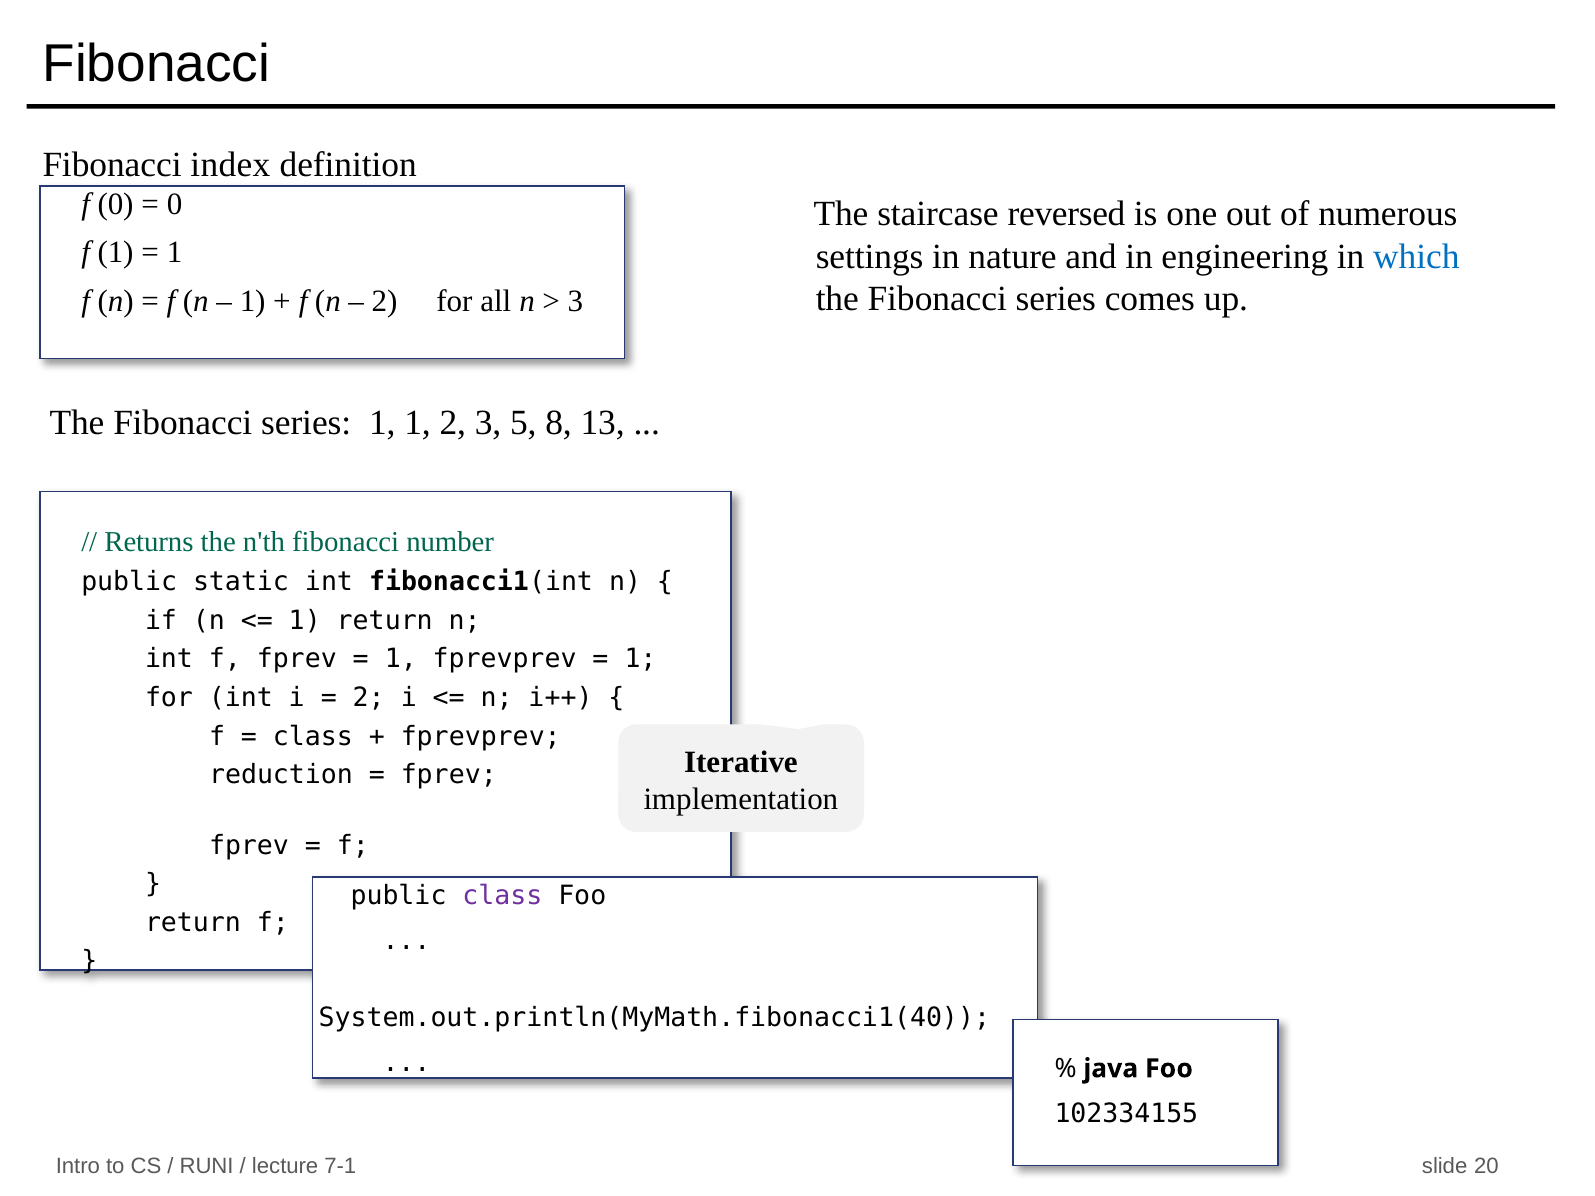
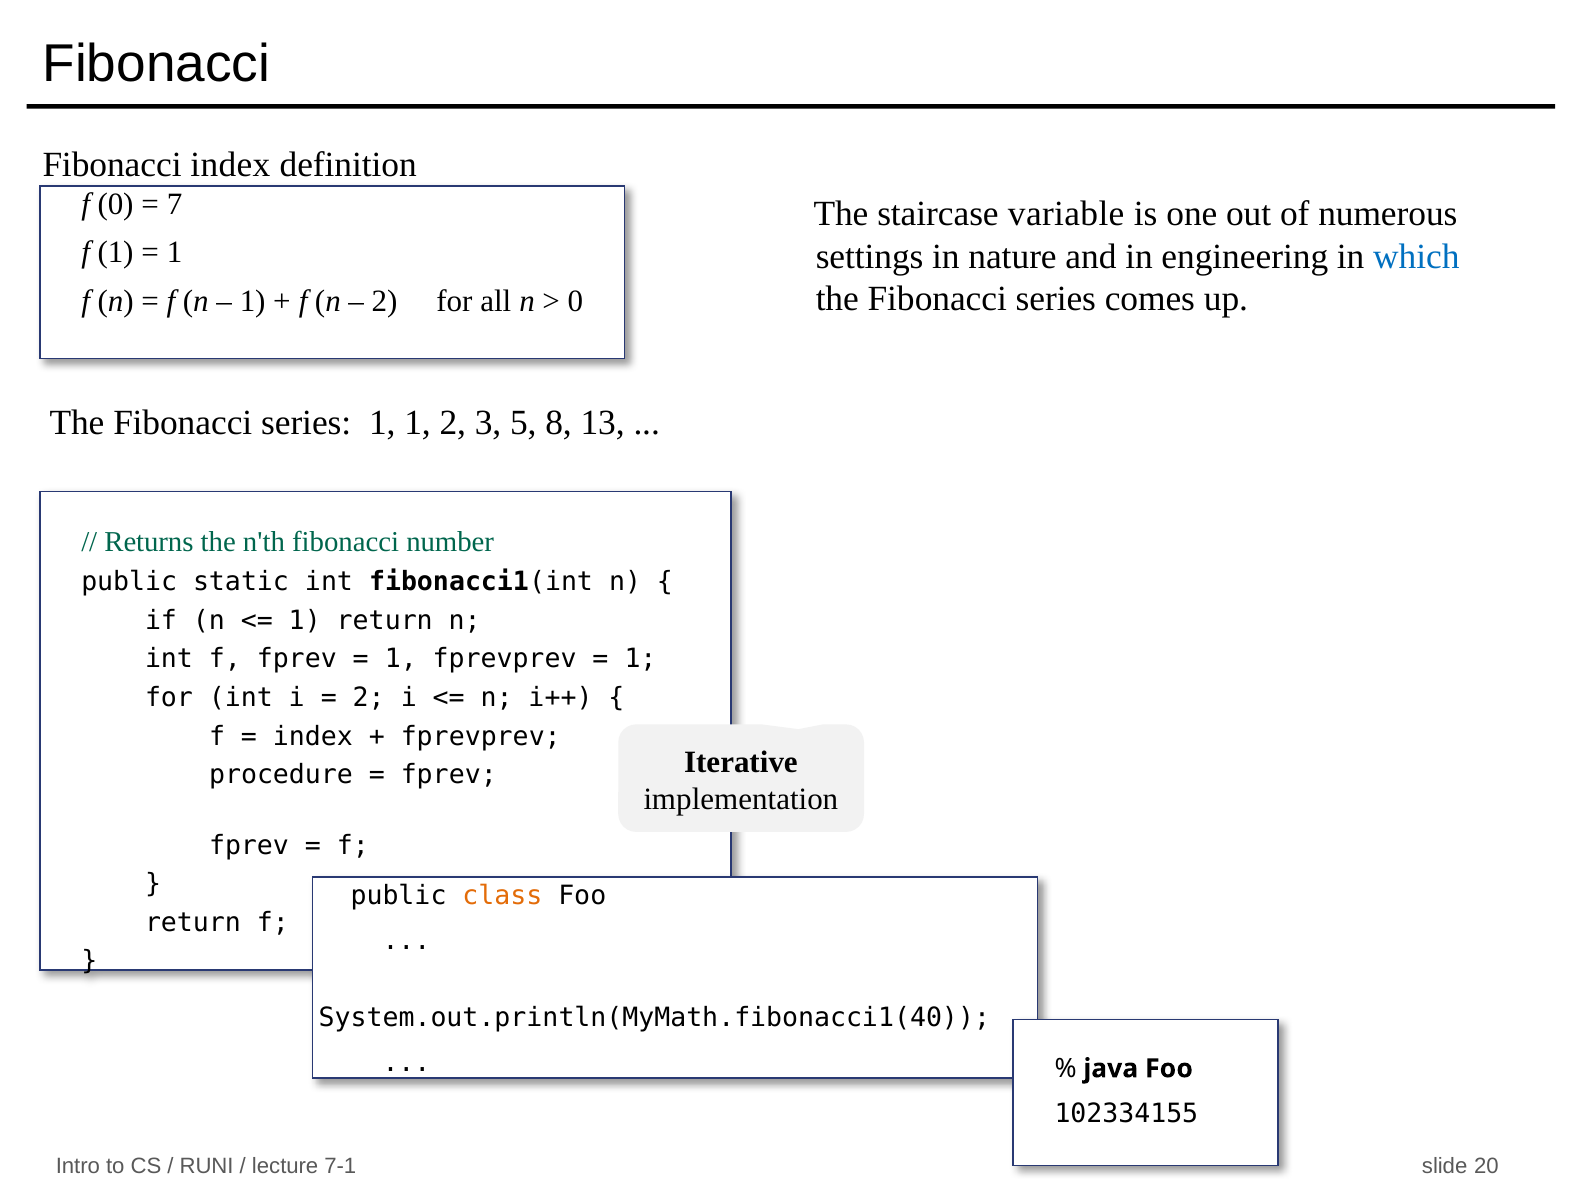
0: 0 -> 7 (175, 205)
reversed: reversed -> variable (1066, 214)
3: 3 -> 0 (575, 301)
class: class -> index (313, 736)
reduction: reduction -> procedure (281, 775)
class colour: purple -> orange (502, 896)
